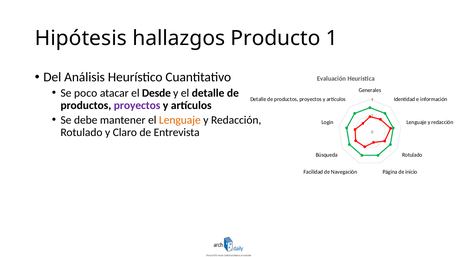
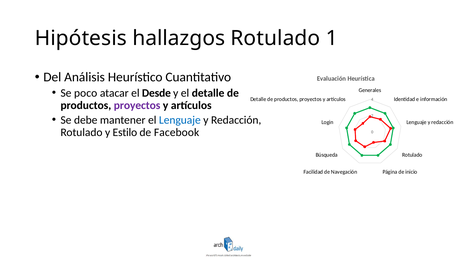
hallazgos Producto: Producto -> Rotulado (275, 38)
Lenguaje colour: orange -> blue (180, 120)
Claro: Claro -> Estilo (125, 132)
Entrevista: Entrevista -> Facebook (177, 132)
